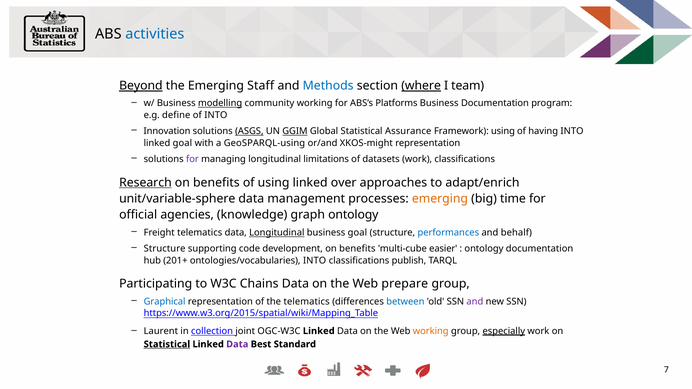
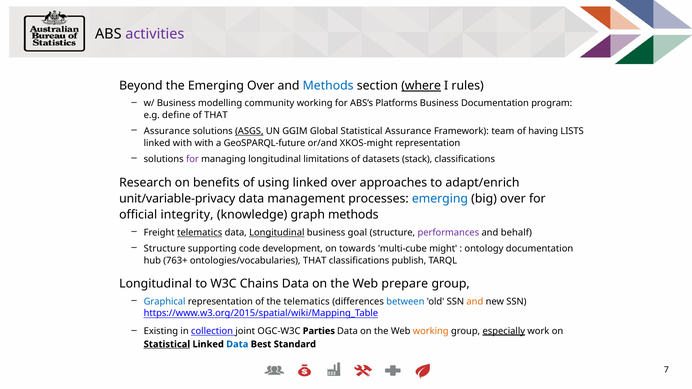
activities colour: blue -> purple (155, 34)
Beyond underline: present -> none (141, 86)
Emerging Staff: Staff -> Over (261, 86)
team: team -> rules (468, 86)
modelling underline: present -> none (220, 103)
of INTO: INTO -> THAT (216, 115)
Innovation: Innovation -> Assurance (167, 131)
GGIM underline: present -> none (295, 131)
Framework using: using -> team (503, 131)
having INTO: INTO -> LISTS (572, 131)
linked goal: goal -> with (182, 143)
GeoSPARQL-using: GeoSPARQL-using -> GeoSPARQL-future (265, 143)
datasets work: work -> stack (417, 159)
Research underline: present -> none (145, 183)
unit/variable-sphere: unit/variable-sphere -> unit/variable-privacy (177, 199)
emerging colour: orange -> blue (440, 199)
big time: time -> over (513, 199)
agencies: agencies -> integrity (187, 215)
graph ontology: ontology -> methods (353, 215)
telematics underline: none -> present (200, 233)
performances colour: blue -> purple (448, 233)
development on benefits: benefits -> towards (357, 249)
easier: easier -> might (443, 249)
201+: 201+ -> 763+ (175, 261)
ontologies/vocabularies INTO: INTO -> THAT (315, 261)
Participating: Participating -> Longitudinal (156, 284)
and colour: purple -> orange (475, 302)
Laurent: Laurent -> Existing (161, 331)
OGC-W3C Linked: Linked -> Parties (319, 331)
Data colour: purple -> blue (237, 344)
